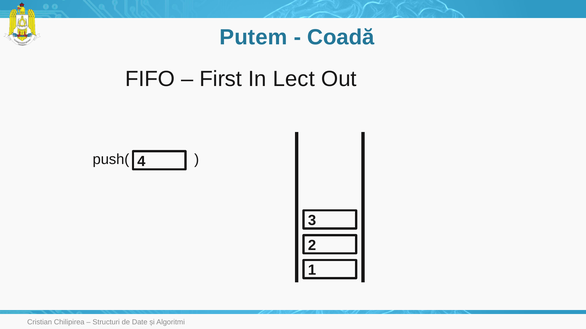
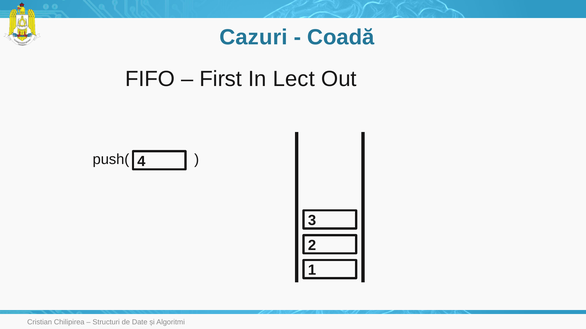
Putem: Putem -> Cazuri (253, 37)
